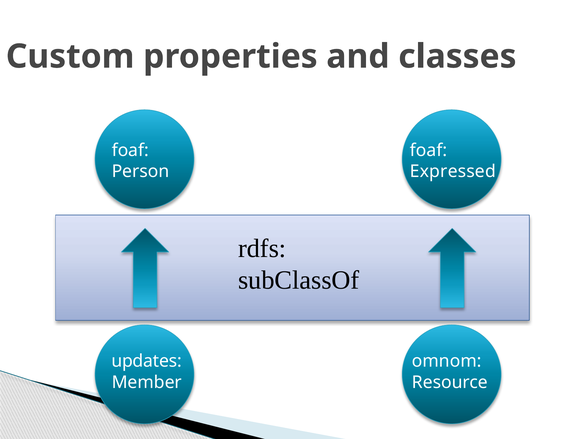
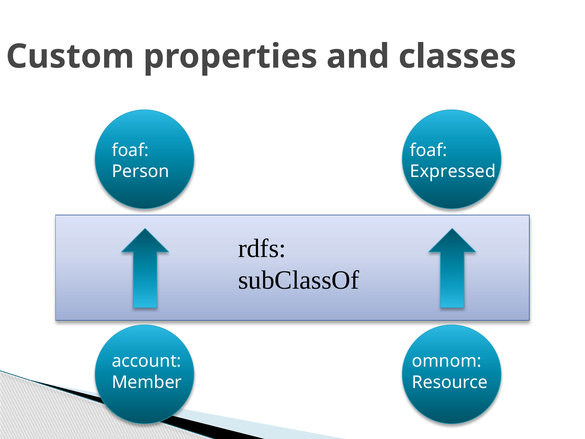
updates: updates -> account (147, 361)
